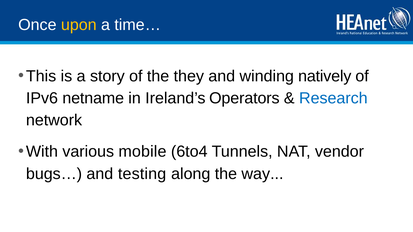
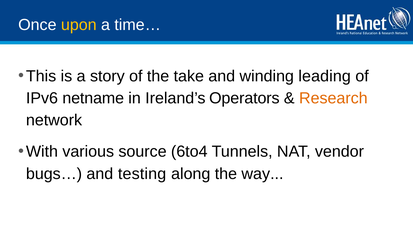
they: they -> take (189, 76)
natively: natively -> leading (325, 76)
Research colour: blue -> orange (333, 98)
mobile: mobile -> source (143, 152)
